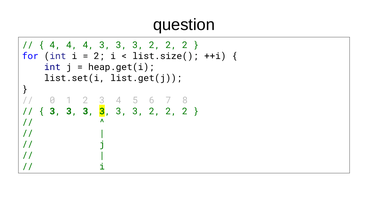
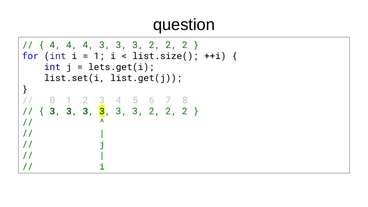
2: 2 -> 1 (99, 56)
heap.get(i: heap.get(i -> lets.get(i (121, 67)
